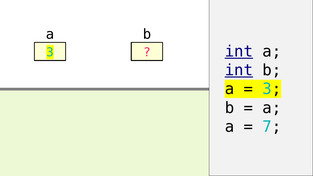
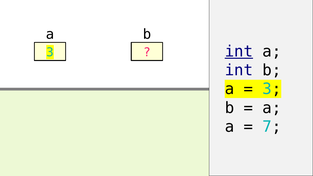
int underline: present -> none (239, 70)
